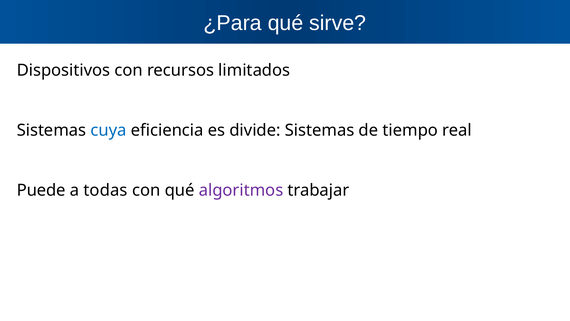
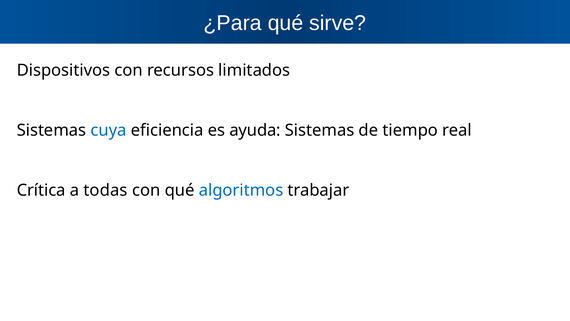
divide: divide -> ayuda (255, 130)
Puede: Puede -> Crítica (41, 190)
algoritmos colour: purple -> blue (241, 190)
